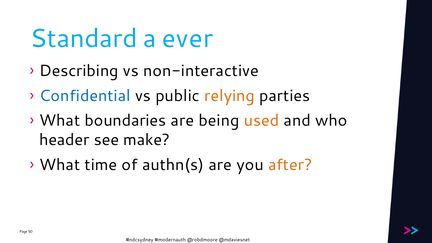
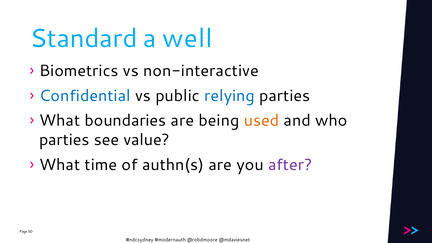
ever: ever -> well (187, 38)
Describing: Describing -> Biometrics (79, 71)
relying colour: orange -> blue (230, 96)
header: header -> parties (64, 140)
make: make -> value (147, 140)
after colour: orange -> purple (290, 165)
